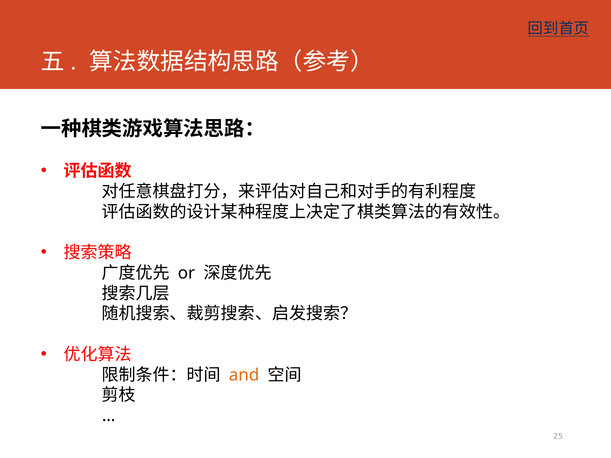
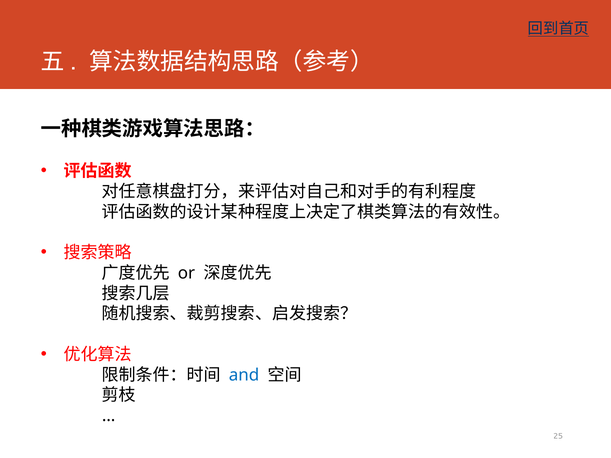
and colour: orange -> blue (244, 375)
